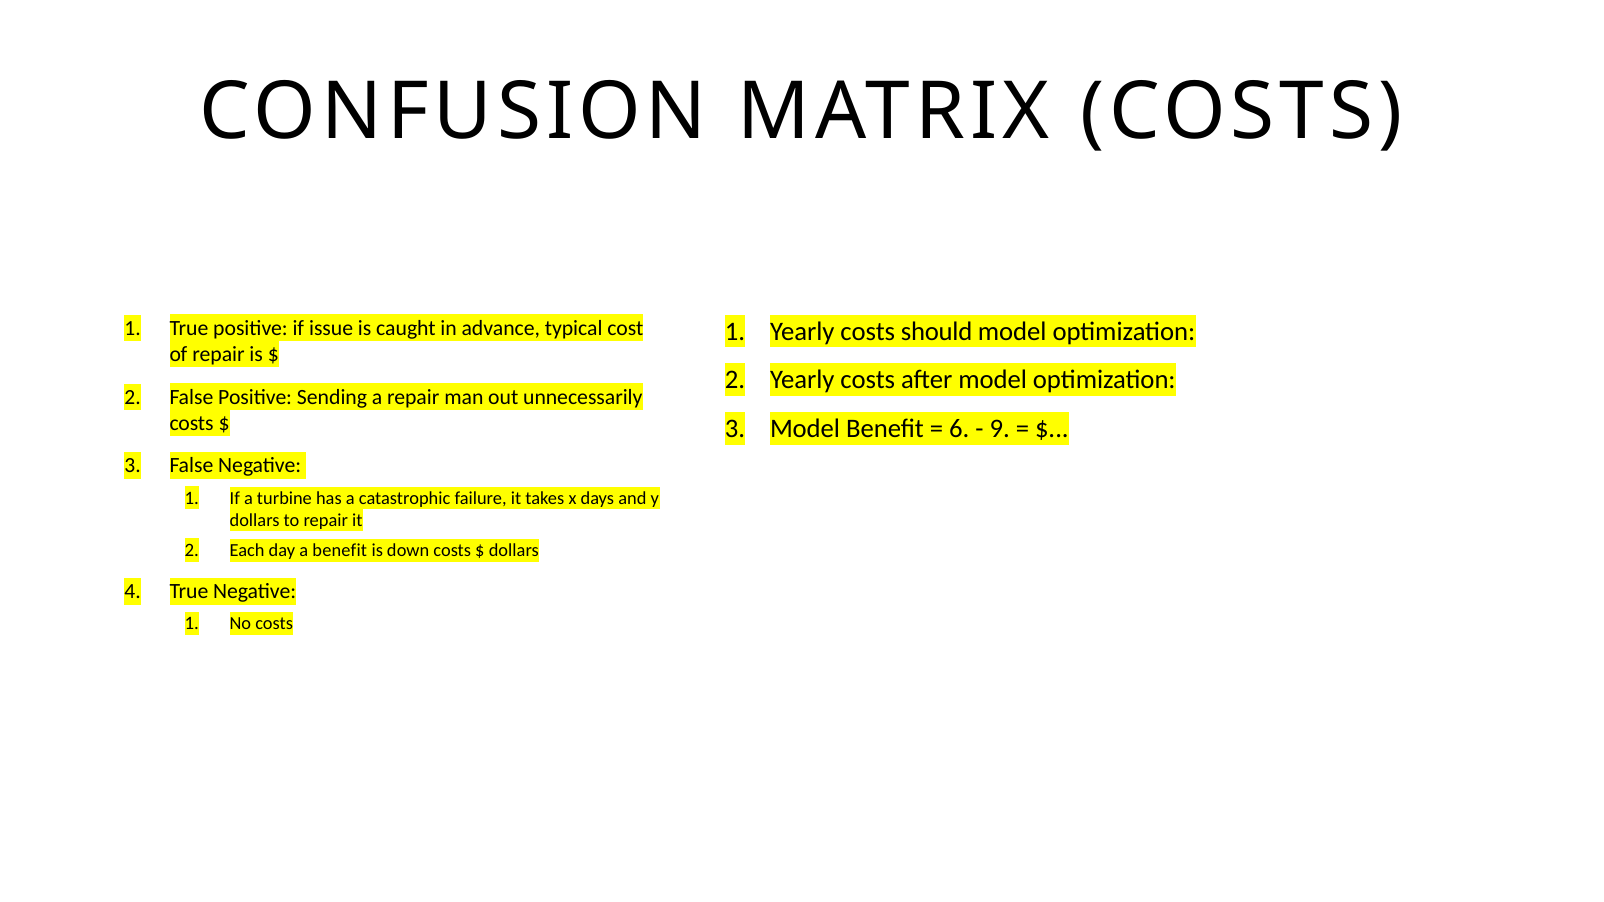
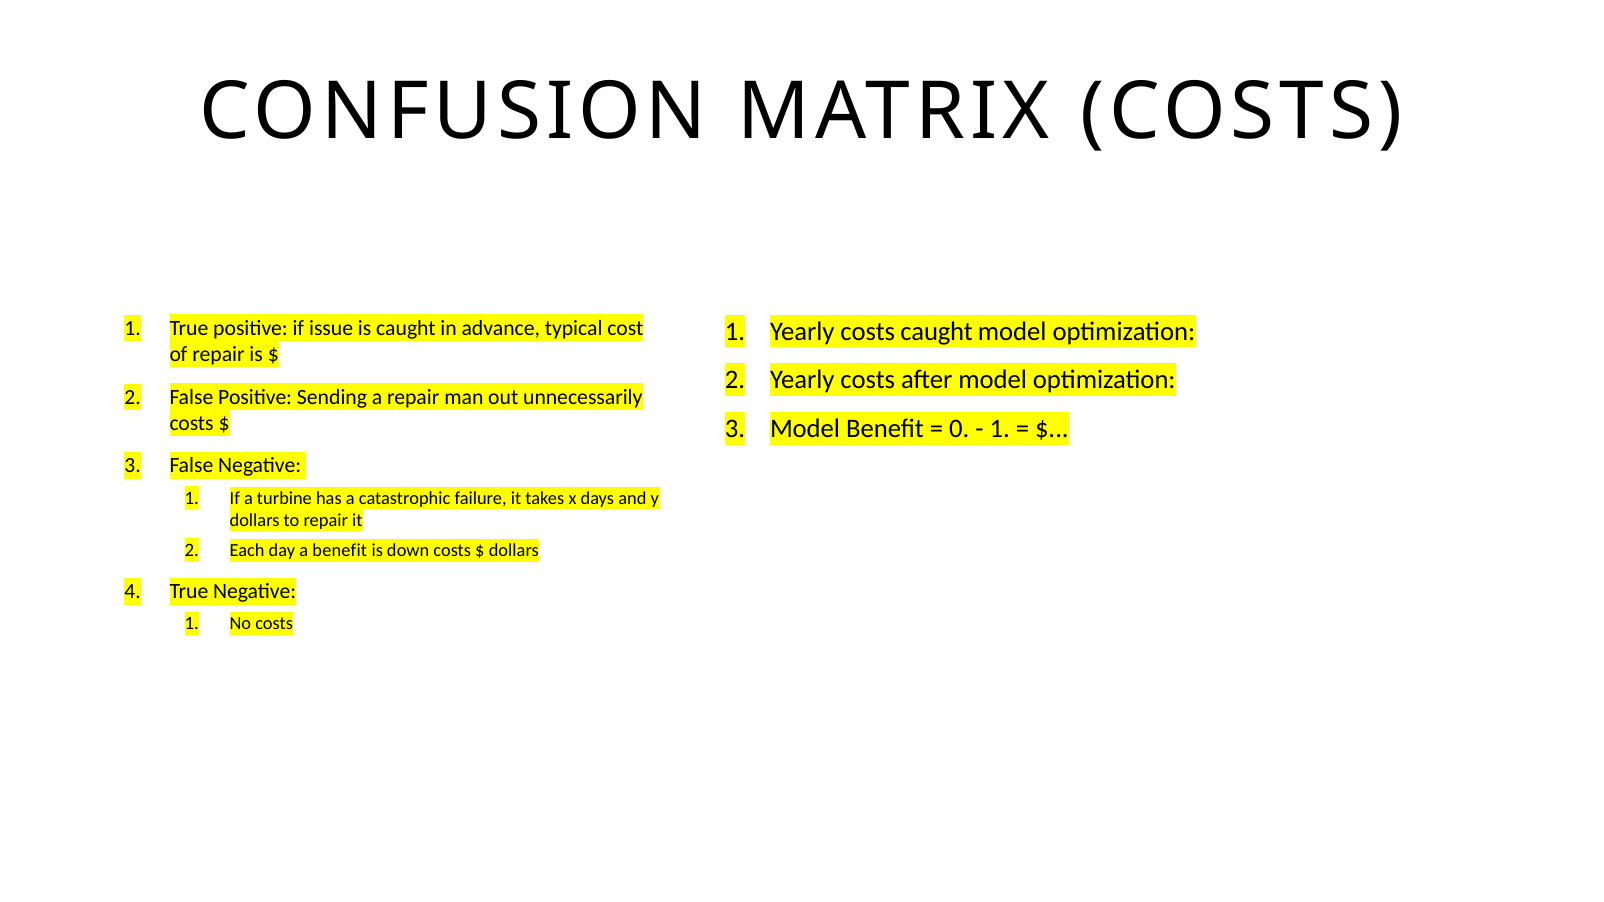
costs should: should -> caught (937, 331)
6: 6 -> 0 (959, 429)
9: 9 -> 1 (1000, 429)
